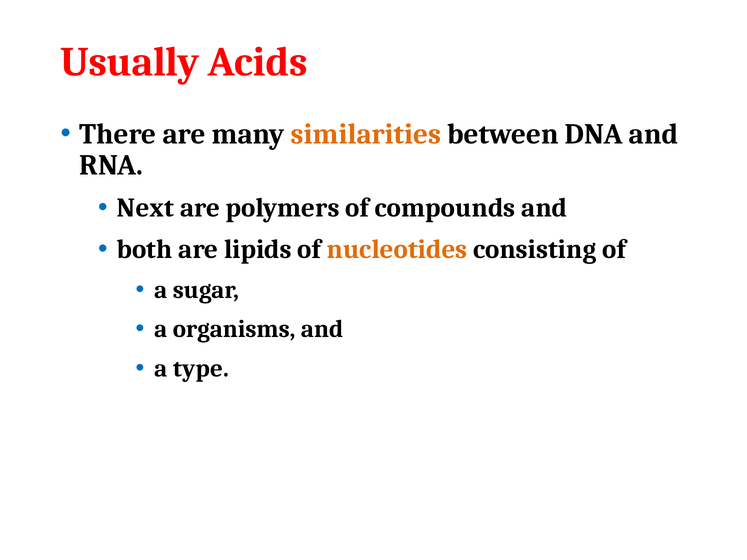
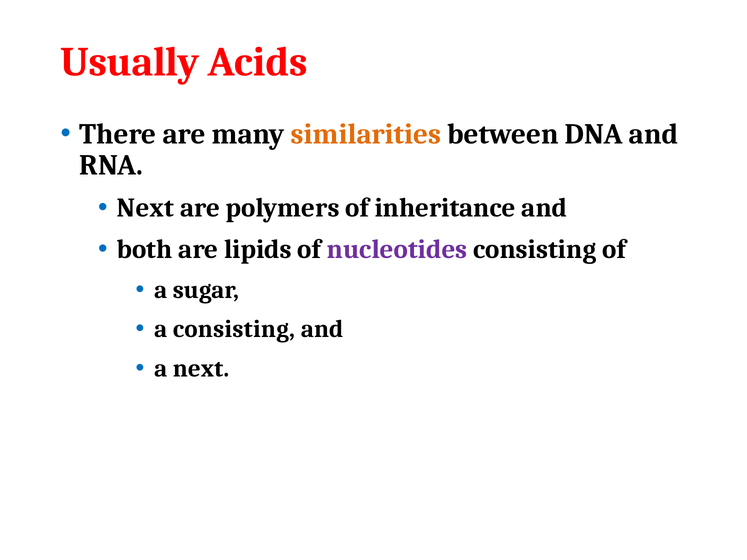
compounds: compounds -> inheritance (445, 208)
nucleotides colour: orange -> purple (397, 250)
a organisms: organisms -> consisting (234, 329)
a type: type -> next (201, 369)
